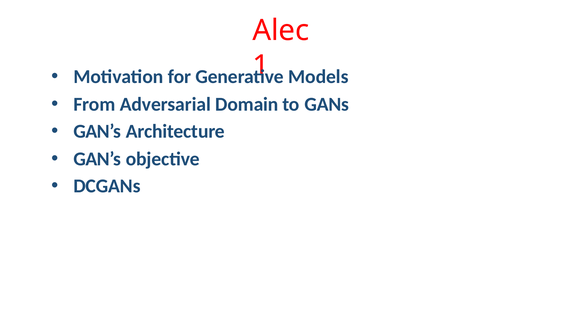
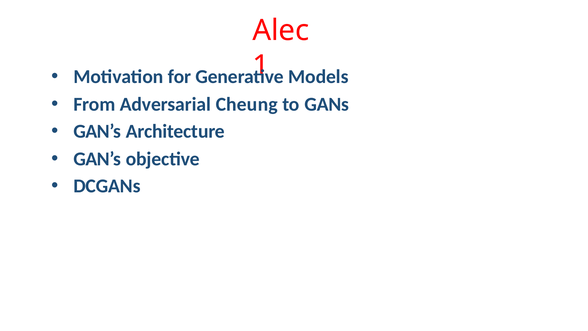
Domain: Domain -> Cheung (247, 104)
